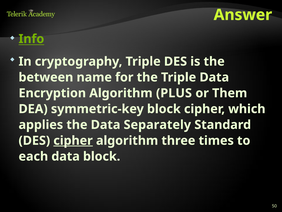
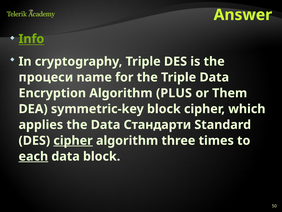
between: between -> процеси (46, 77)
Separately: Separately -> Стандарти (157, 124)
each underline: none -> present (33, 156)
